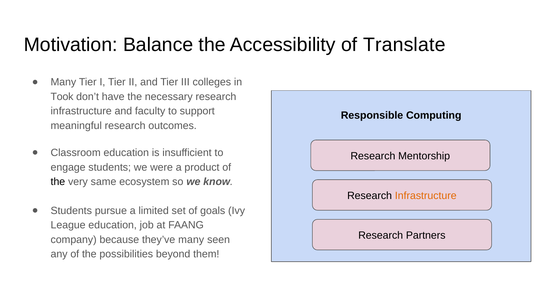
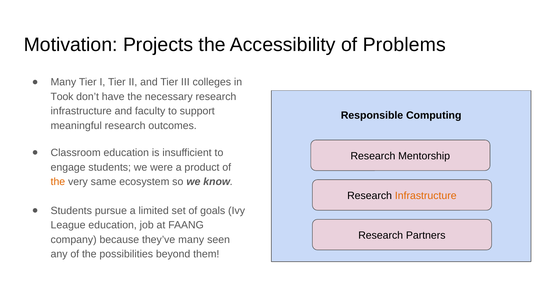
Balance: Balance -> Projects (158, 45)
Translate: Translate -> Problems (404, 45)
the colour: black -> orange (58, 181)
